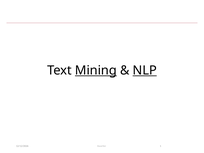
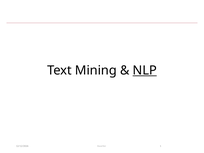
Mining underline: present -> none (96, 70)
